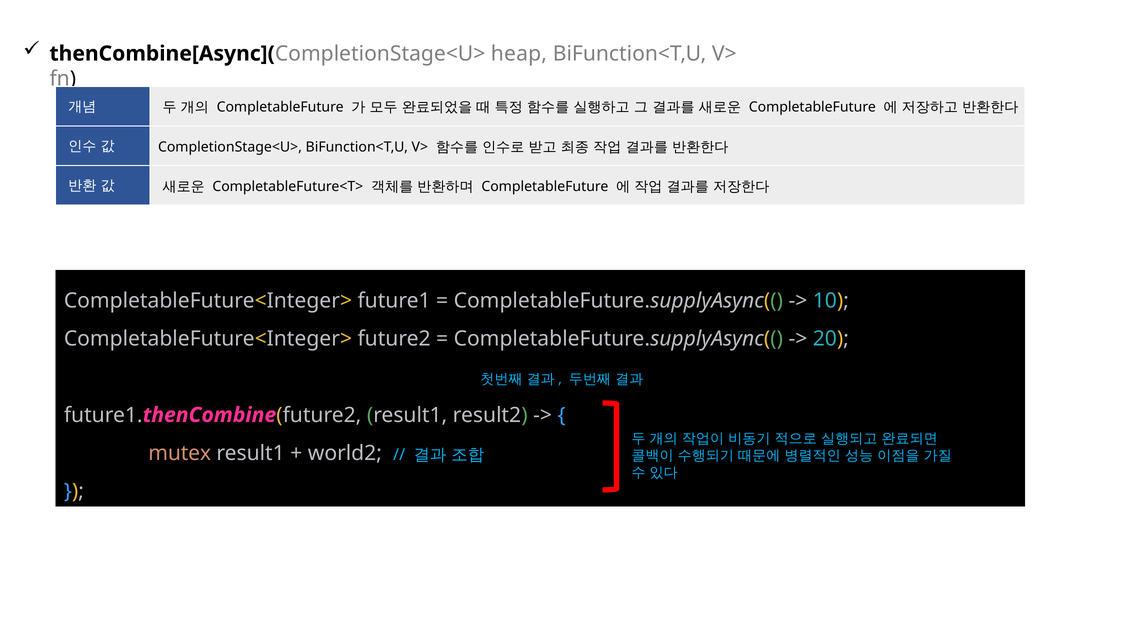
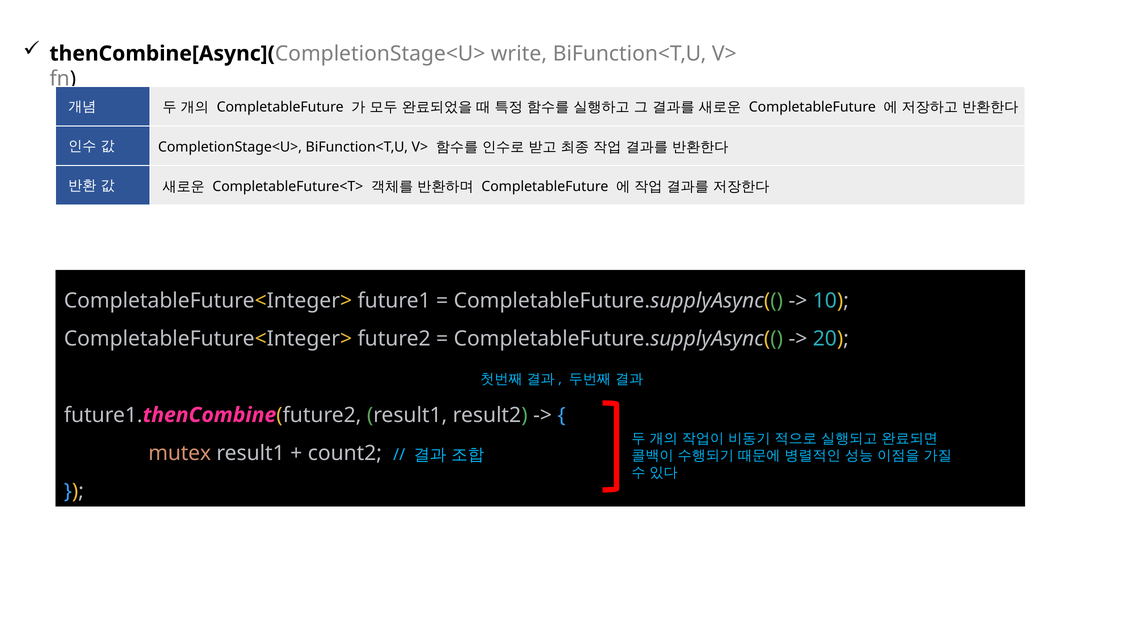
heap: heap -> write (519, 54)
world2: world2 -> count2 (345, 453)
